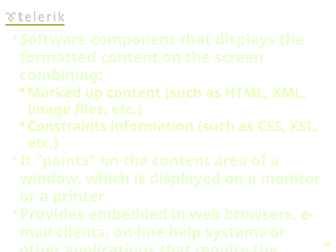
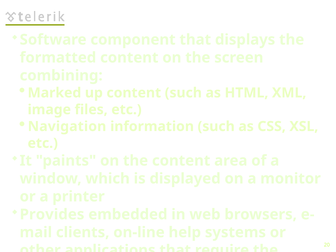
Constraints: Constraints -> Navigation (67, 126)
